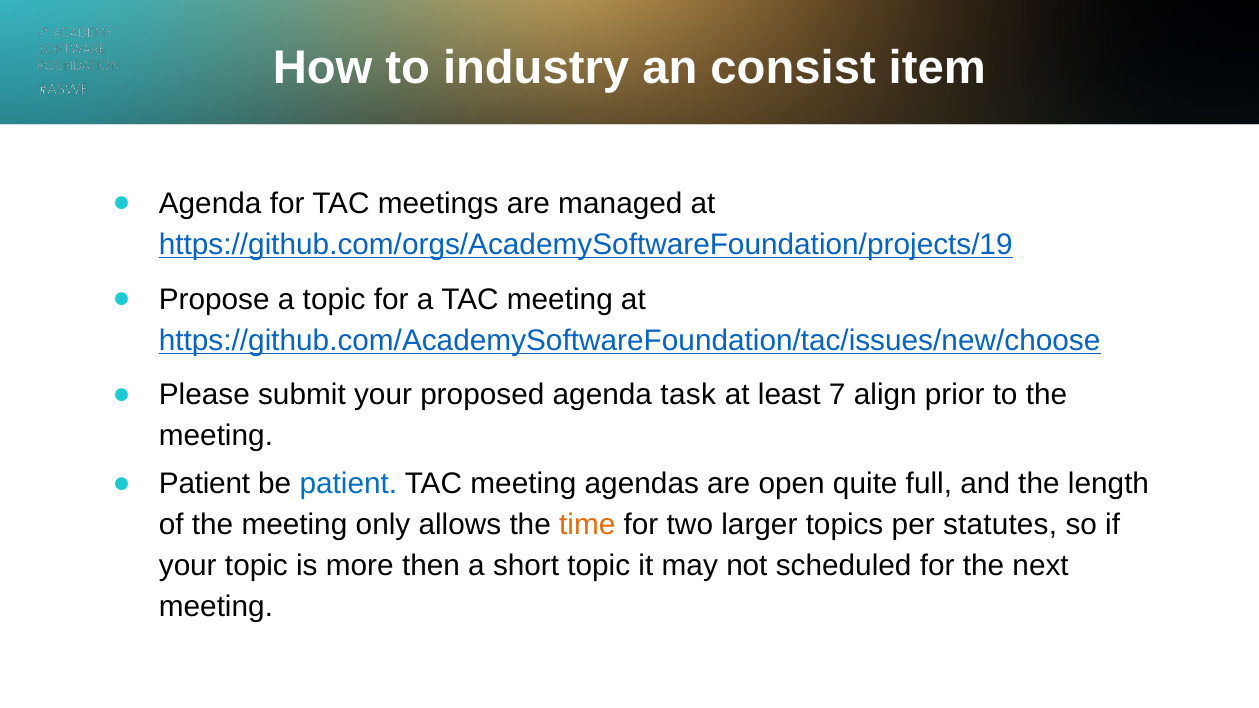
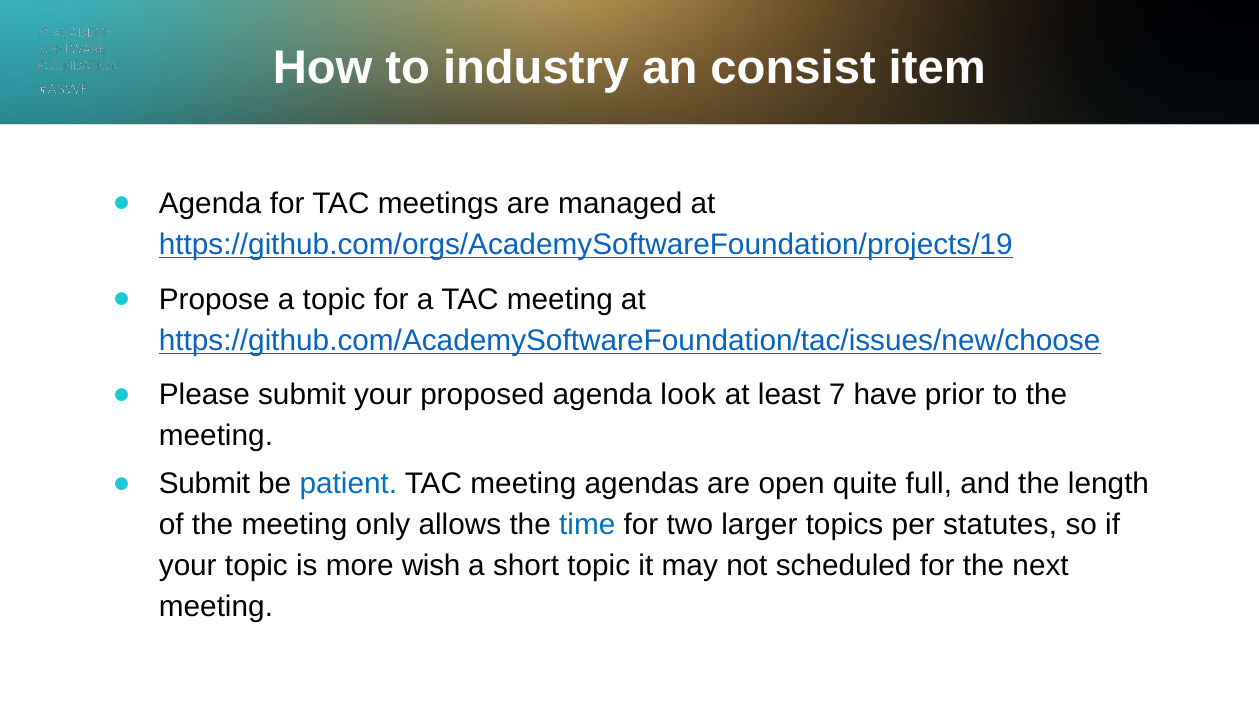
task: task -> look (688, 395)
align: align -> have (885, 395)
Patient: Patient -> Submit (205, 484)
time colour: orange -> blue (587, 525)
then: then -> wish (431, 566)
